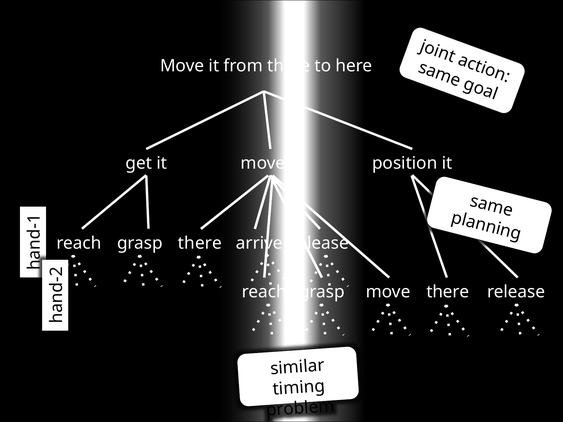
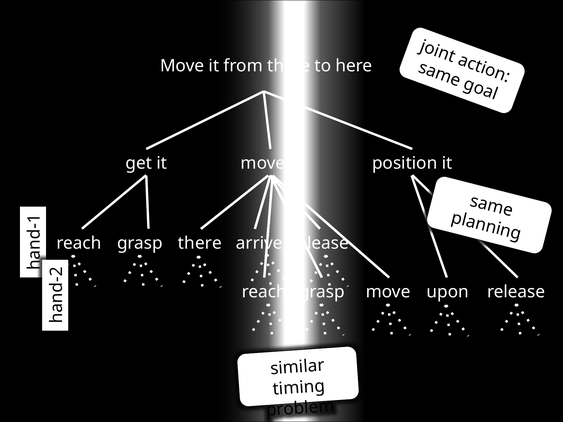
there: there -> upon (448, 292)
